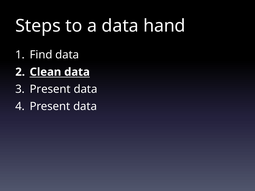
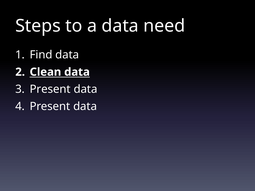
hand: hand -> need (164, 26)
